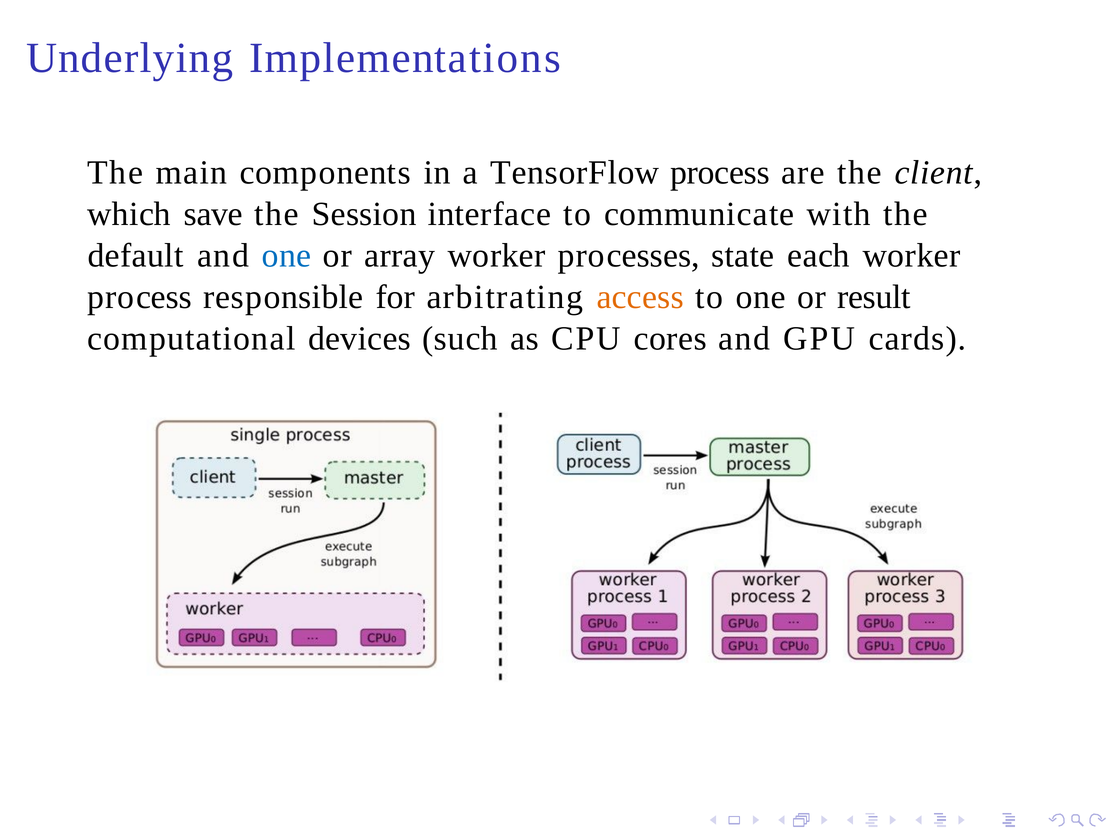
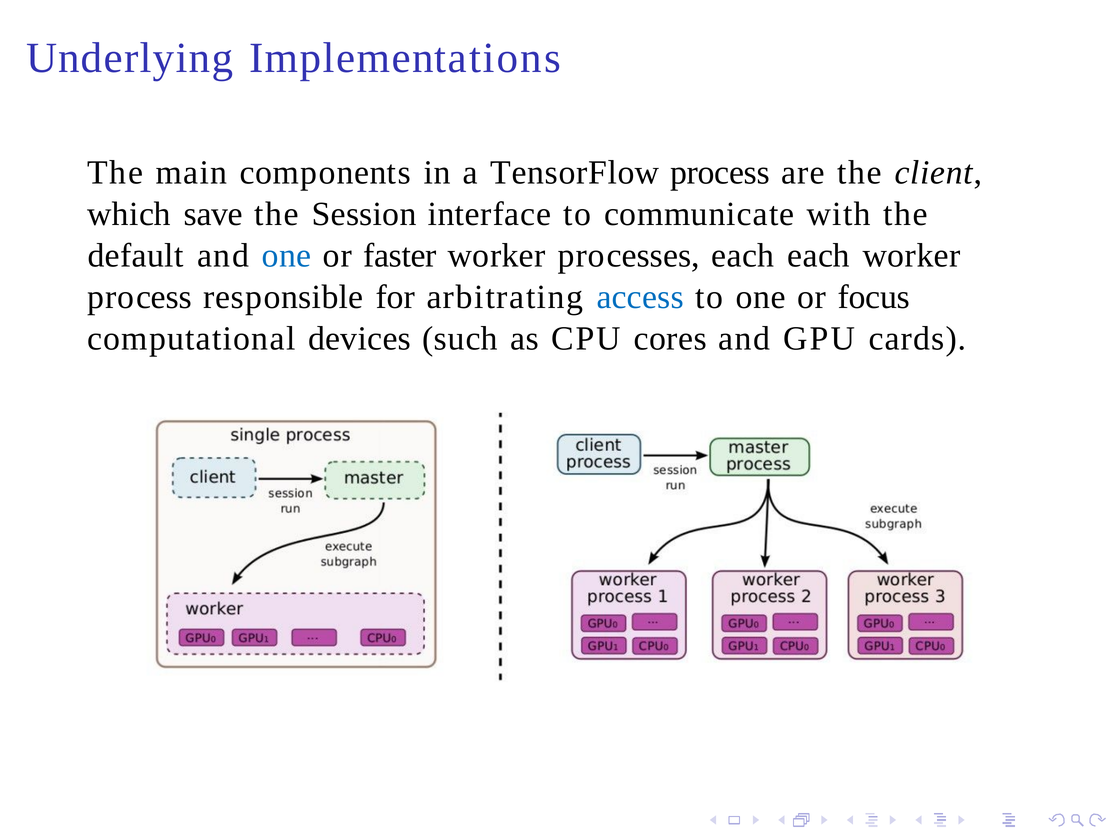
array: array -> faster (400, 256)
processes state: state -> each (743, 256)
access colour: orange -> blue (640, 297)
result: result -> focus (874, 297)
